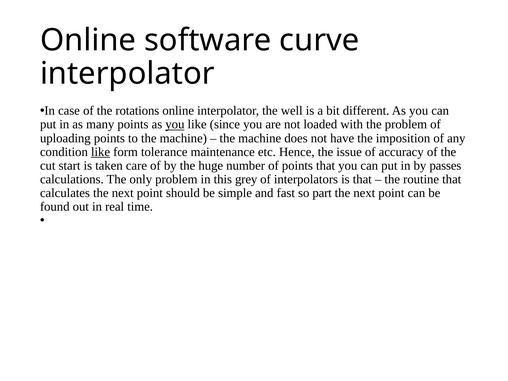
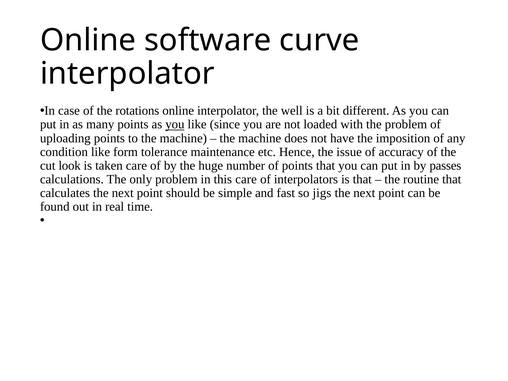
like underline: present -> none (101, 152)
start: start -> look (70, 166)
this grey: grey -> care (246, 179)
part: part -> jigs (322, 193)
